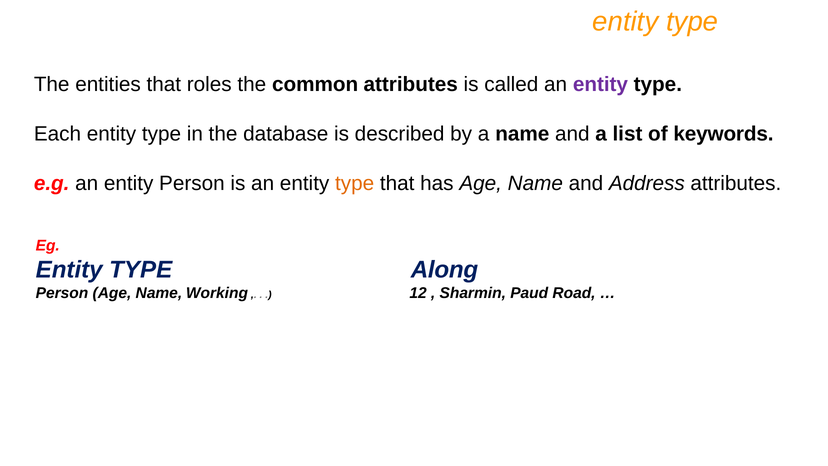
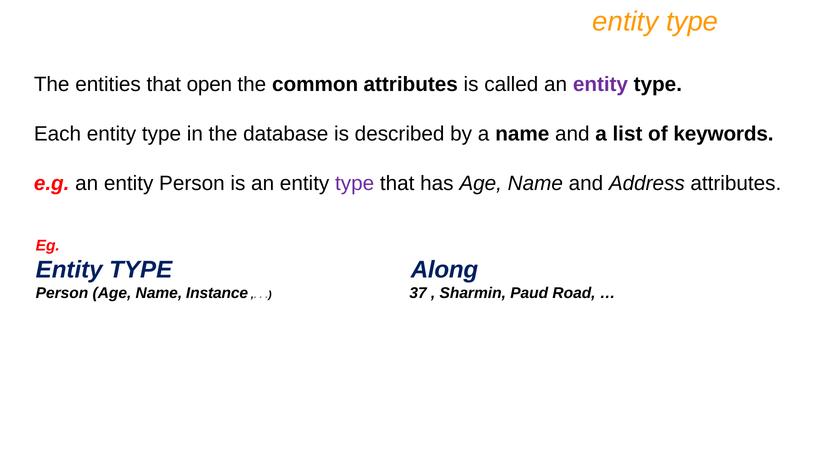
roles: roles -> open (209, 84)
type colour: orange -> purple (355, 184)
Working: Working -> Instance (217, 293)
12: 12 -> 37 (418, 293)
